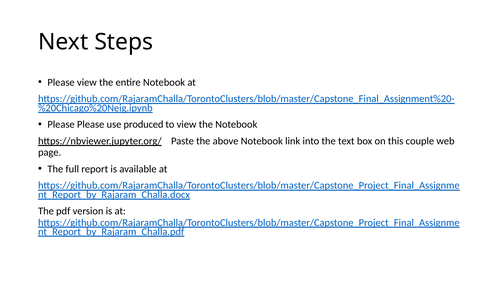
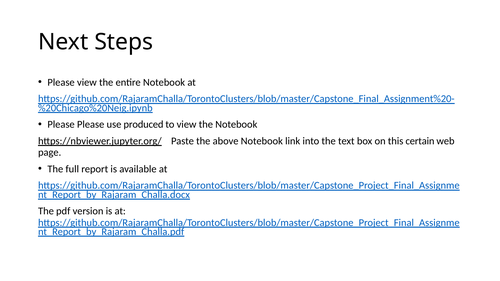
couple: couple -> certain (420, 141)
